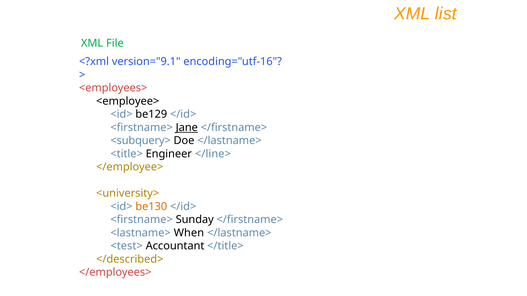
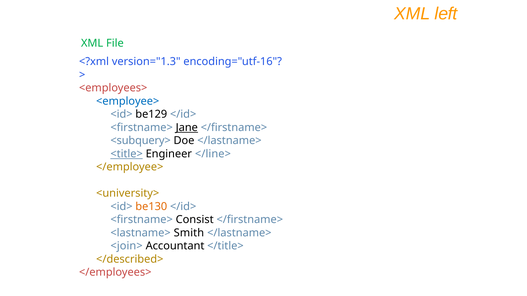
list: list -> left (446, 14)
version="9.1: version="9.1 -> version="1.3 (146, 62)
<employee> colour: black -> blue (128, 101)
<title> underline: none -> present (127, 154)
Sunday: Sunday -> Consist (195, 220)
When: When -> Smith (189, 233)
<test>: <test> -> <join> (127, 246)
